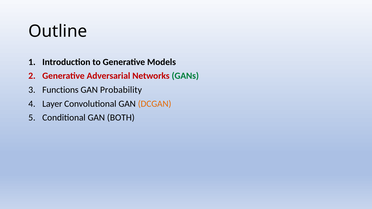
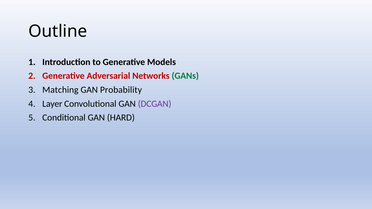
Functions: Functions -> Matching (60, 90)
DCGAN colour: orange -> purple (155, 104)
BOTH: BOTH -> HARD (121, 118)
